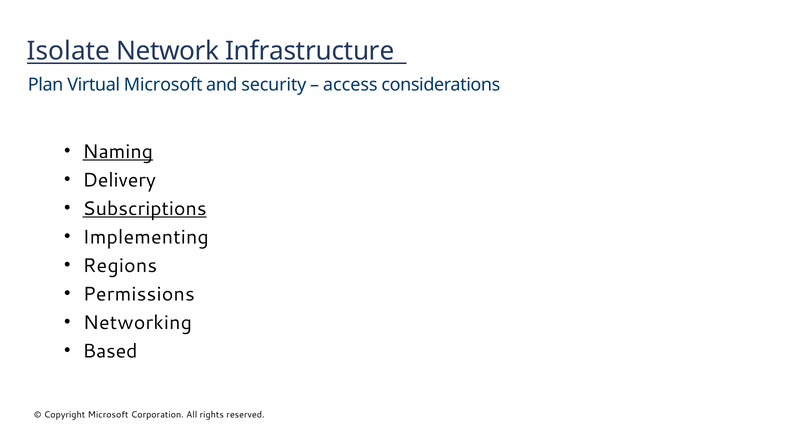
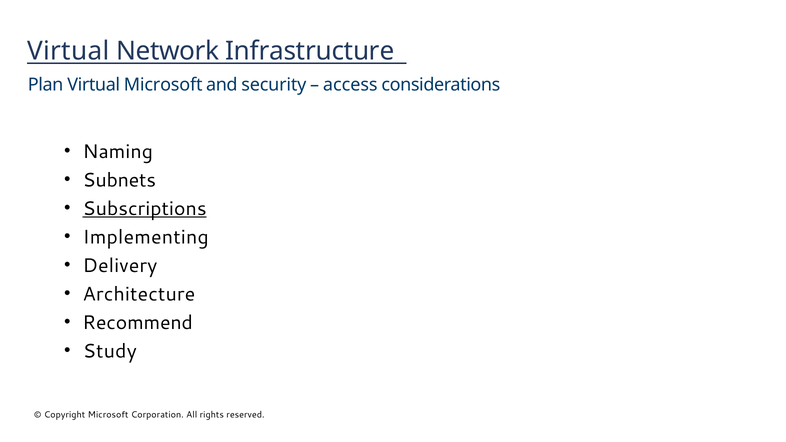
Isolate: Isolate -> Virtual (68, 51)
Naming underline: present -> none (118, 152)
Delivery: Delivery -> Subnets (119, 180)
Regions: Regions -> Delivery (120, 266)
Permissions: Permissions -> Architecture (139, 294)
Networking: Networking -> Recommend (138, 323)
Based: Based -> Study (110, 351)
